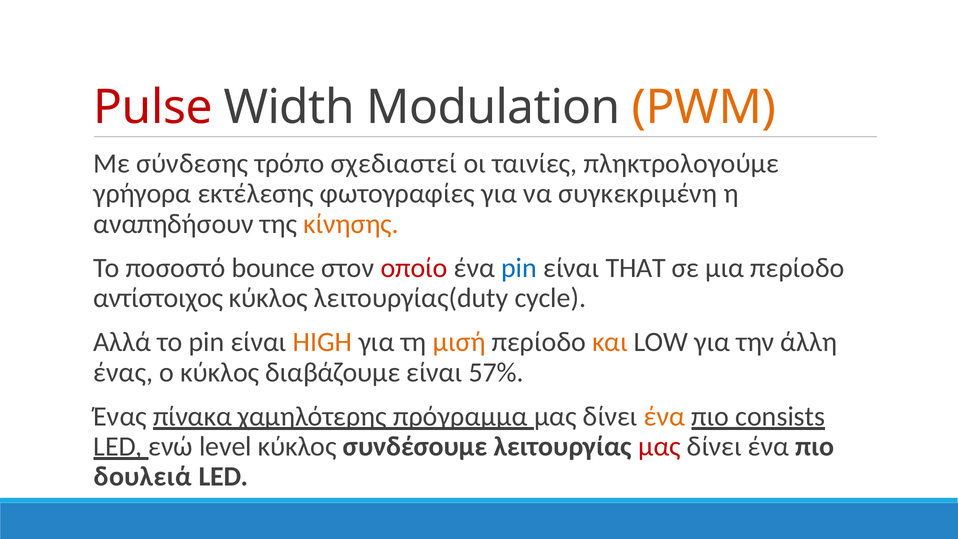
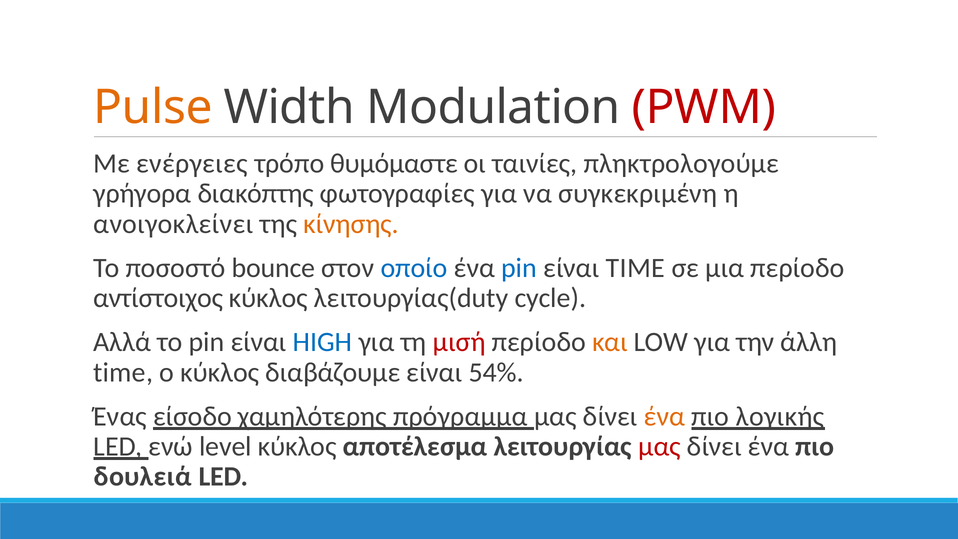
Pulse colour: red -> orange (153, 107)
PWM colour: orange -> red (704, 107)
σύνδεσης: σύνδεσης -> ενέργειες (192, 163)
σχεδιαστεί: σχεδιαστεί -> θυμόμαστε (394, 163)
εκτέλεσης: εκτέλεσης -> διακόπτης (256, 194)
αναπηδήσουν: αναπηδήσουν -> ανοιγοκλείνει (173, 224)
οποίο colour: red -> blue (414, 268)
είναι THAT: THAT -> TIME (635, 268)
HIGH colour: orange -> blue (323, 342)
μισή colour: orange -> red (459, 342)
ένας: ένας -> time (123, 372)
57%: 57% -> 54% (496, 372)
πίνακα: πίνακα -> είσοδο (192, 416)
consists: consists -> λογικής (780, 416)
συνδέσουμε: συνδέσουμε -> αποτέλεσμα (415, 446)
